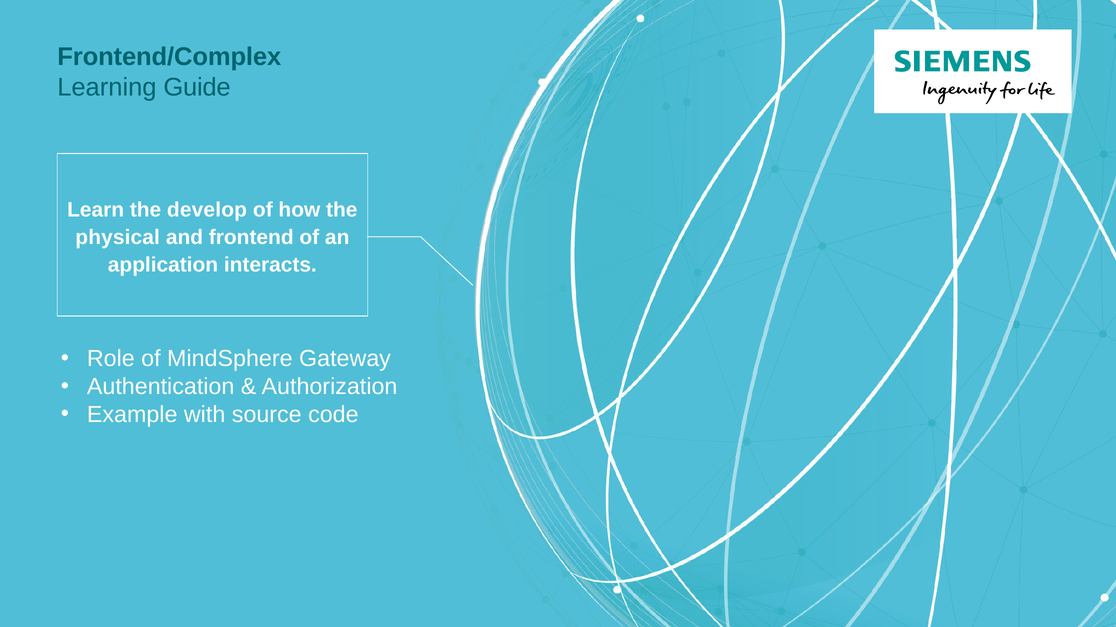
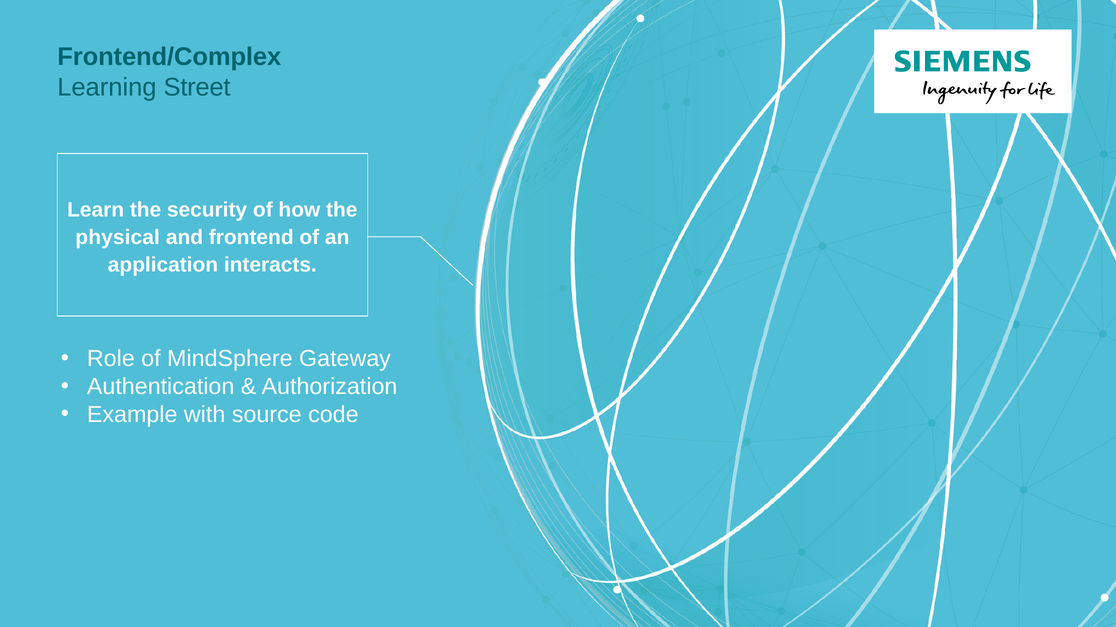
Guide: Guide -> Street (197, 87)
develop: develop -> security (207, 210)
